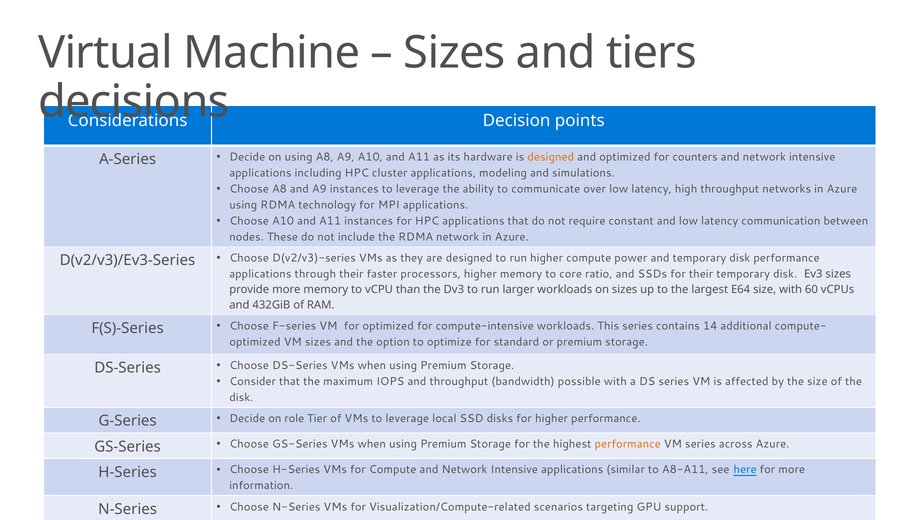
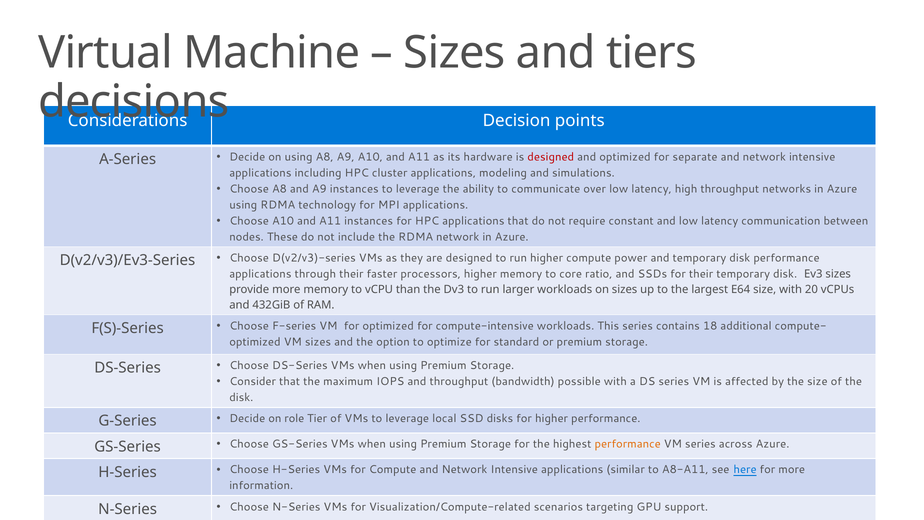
designed colour: orange -> red (551, 157)
counters: counters -> separate (695, 157)
60: 60 -> 20 (811, 290)
14: 14 -> 18 (710, 326)
